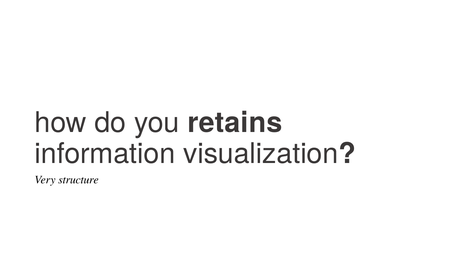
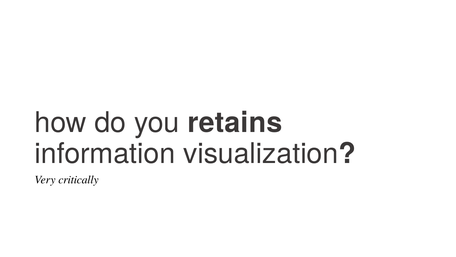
structure: structure -> critically (78, 179)
